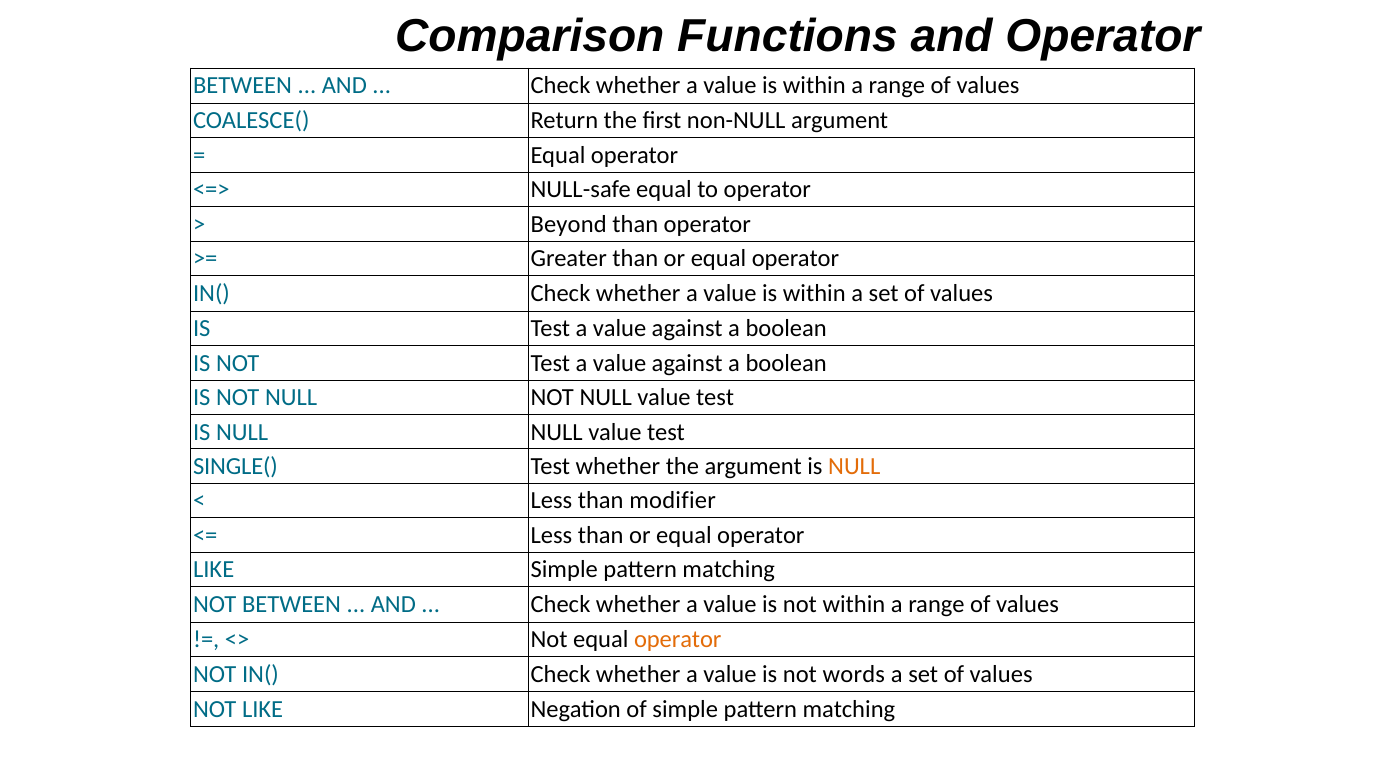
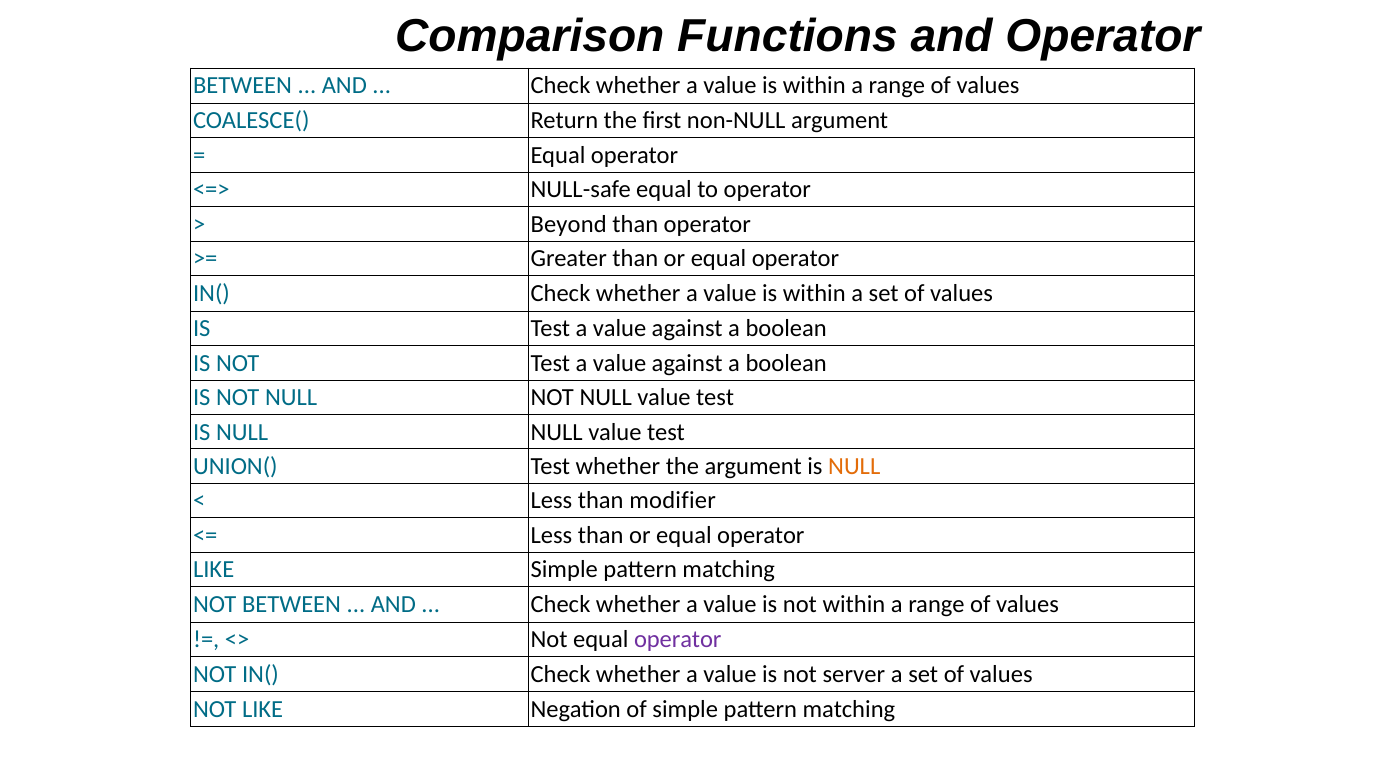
SINGLE(: SINGLE( -> UNION( (235, 467)
operator colour: orange -> purple (678, 640)
words: words -> server (854, 674)
